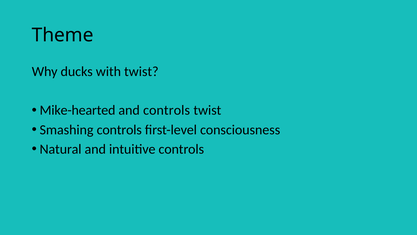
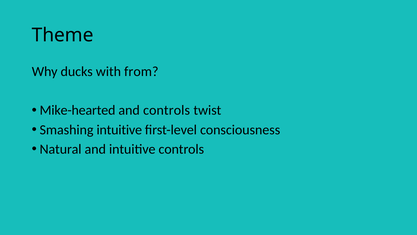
with twist: twist -> from (141, 71)
Smashing controls: controls -> intuitive (119, 130)
